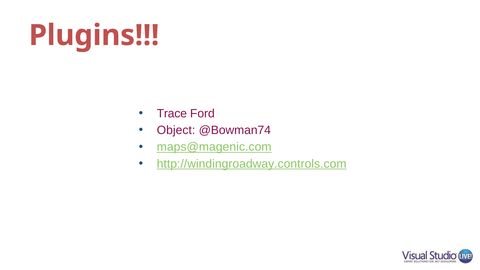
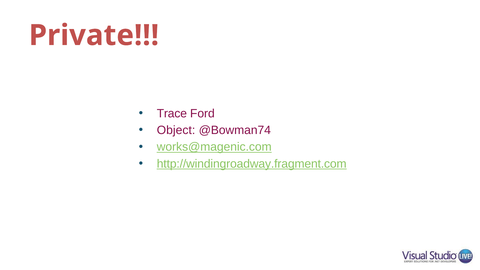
Plugins: Plugins -> Private (94, 35)
maps@magenic.com: maps@magenic.com -> works@magenic.com (214, 147)
http://windingroadway.controls.com: http://windingroadway.controls.com -> http://windingroadway.fragment.com (252, 164)
